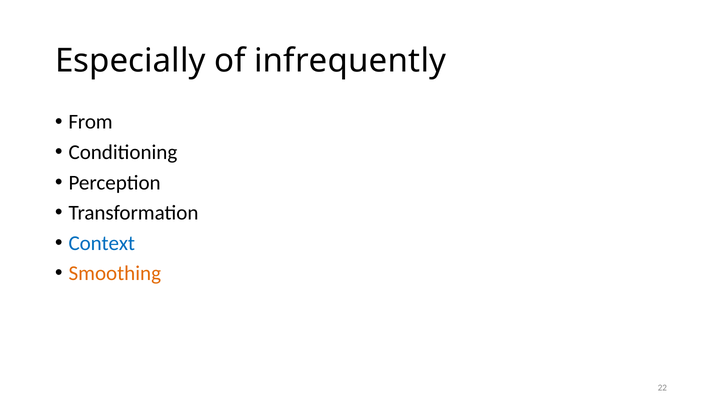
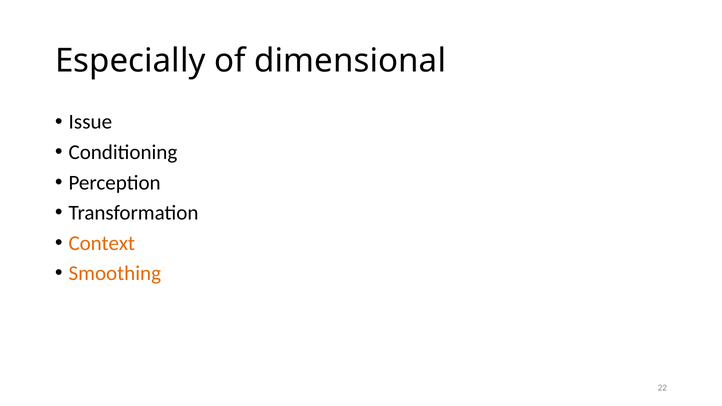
infrequently: infrequently -> dimensional (350, 61)
From: From -> Issue (90, 122)
Context colour: blue -> orange (102, 243)
